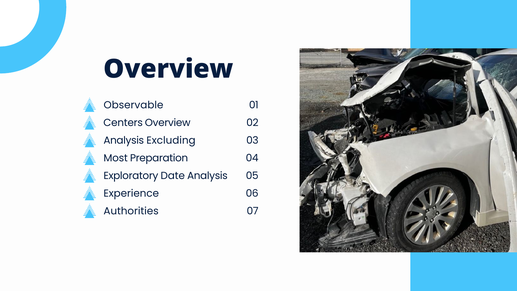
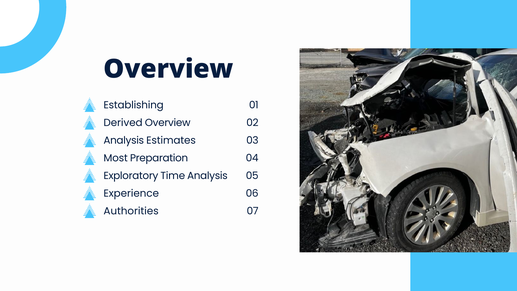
Observable: Observable -> Establishing (134, 105)
Centers: Centers -> Derived (123, 123)
Excluding: Excluding -> Estimates (171, 140)
Date: Date -> Time (173, 176)
